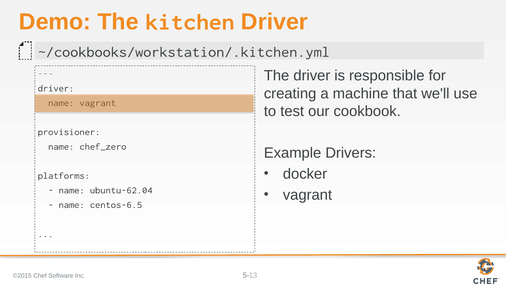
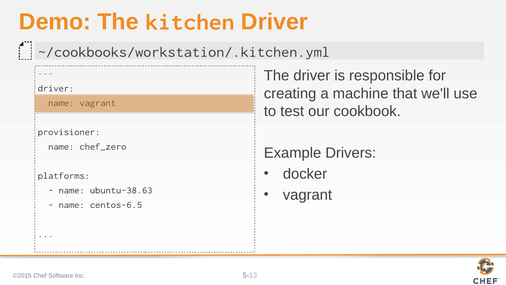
ubuntu-62.04: ubuntu-62.04 -> ubuntu-38.63 (121, 190)
